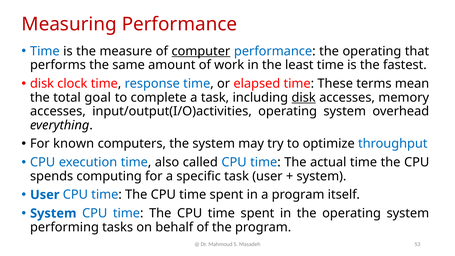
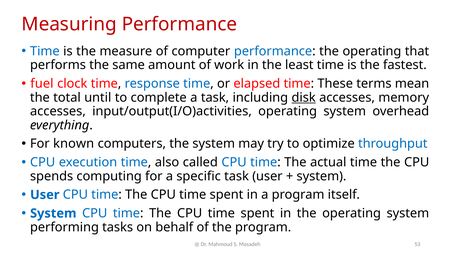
computer underline: present -> none (201, 51)
disk: disk -> fuel (42, 84)
goal: goal -> until (98, 97)
